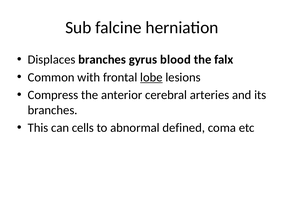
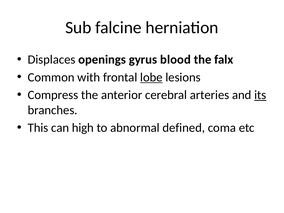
Displaces branches: branches -> openings (102, 60)
its underline: none -> present (260, 95)
cells: cells -> high (83, 128)
